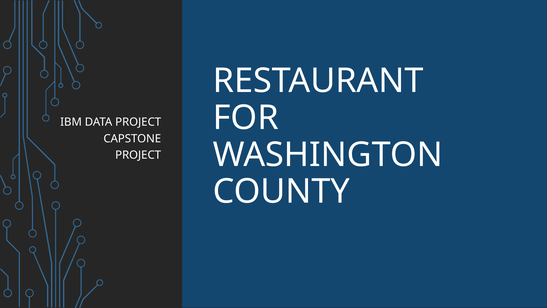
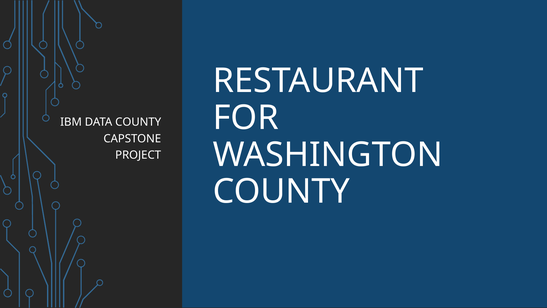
DATA PROJECT: PROJECT -> COUNTY (138, 122)
